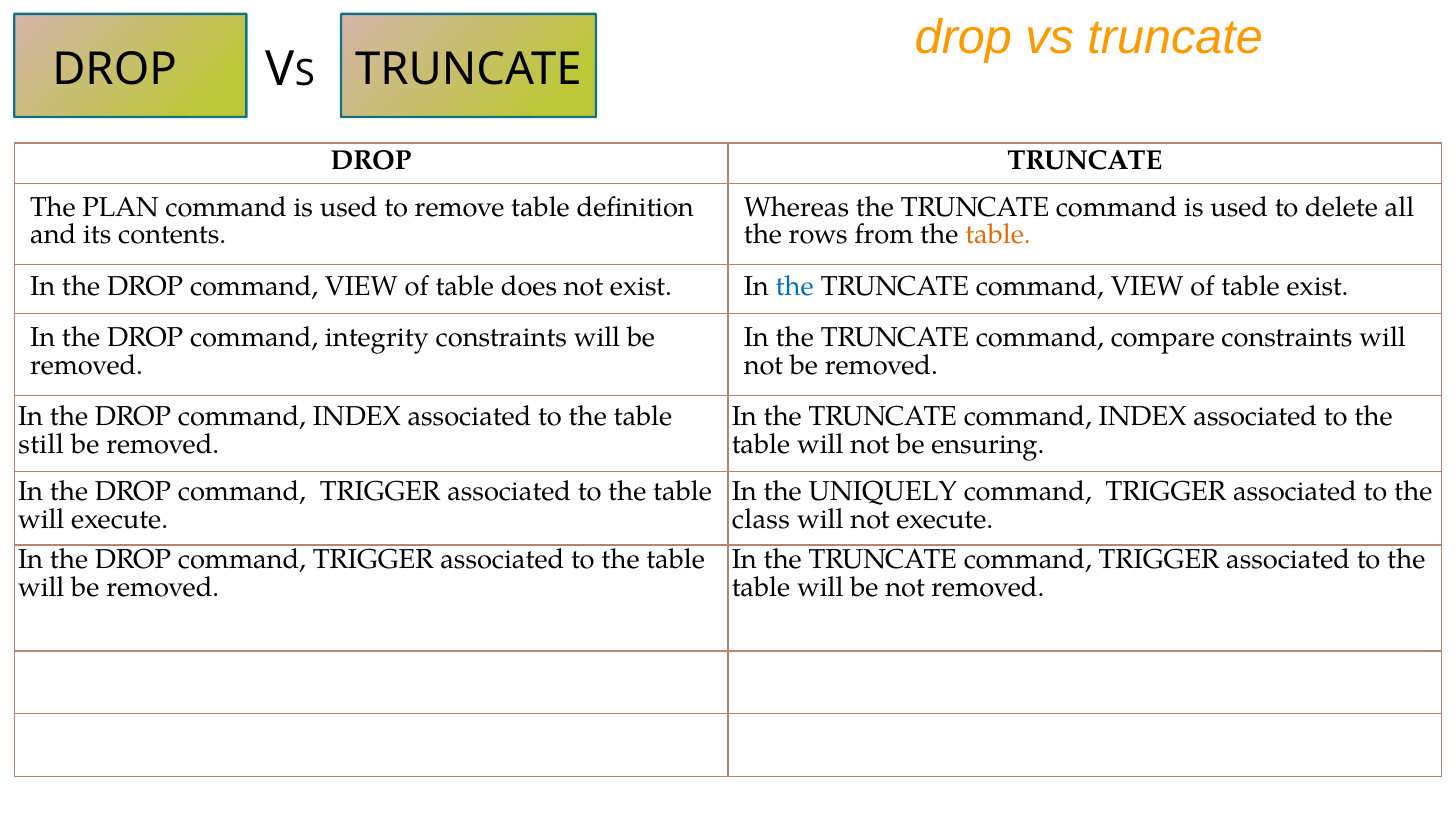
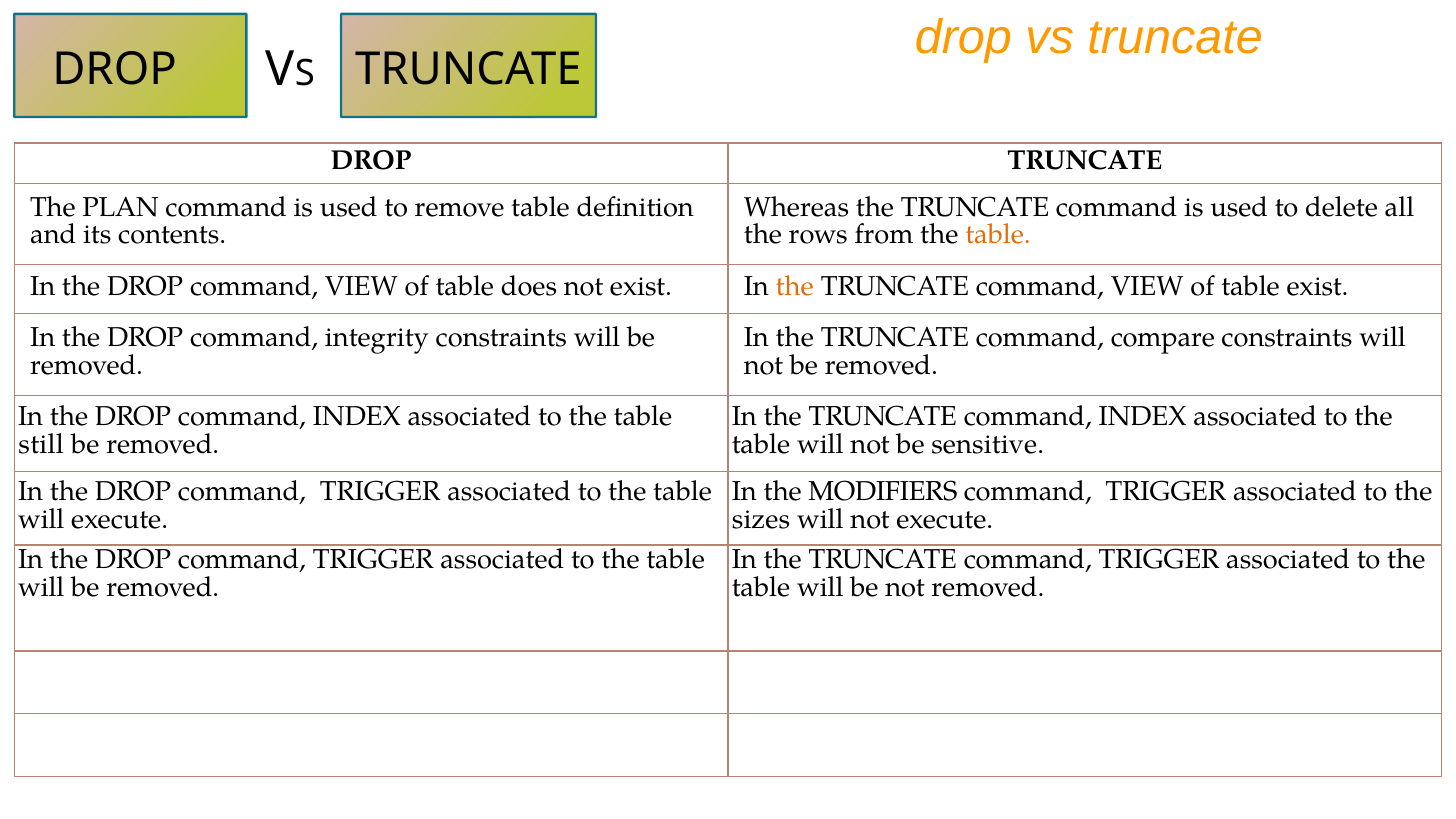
the colour: blue -> orange (795, 286)
ensuring: ensuring -> sensitive (988, 444)
UNIQUELY: UNIQUELY -> MODIFIERS (883, 492)
class: class -> sizes (761, 519)
